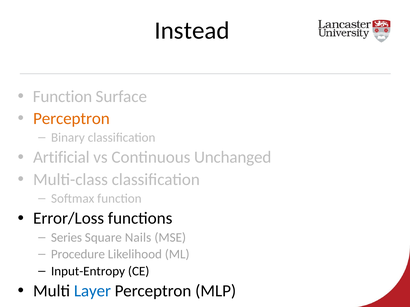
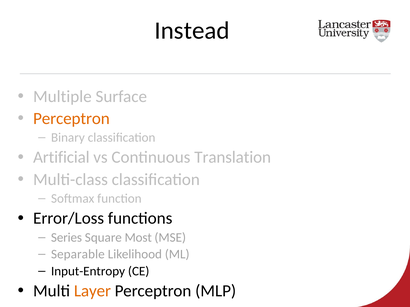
Function: Function -> Multiple (62, 97)
Unchanged: Unchanged -> Translation (233, 158)
Nails: Nails -> Most (138, 238)
Procedure: Procedure -> Separable (78, 255)
Layer colour: blue -> orange (92, 291)
